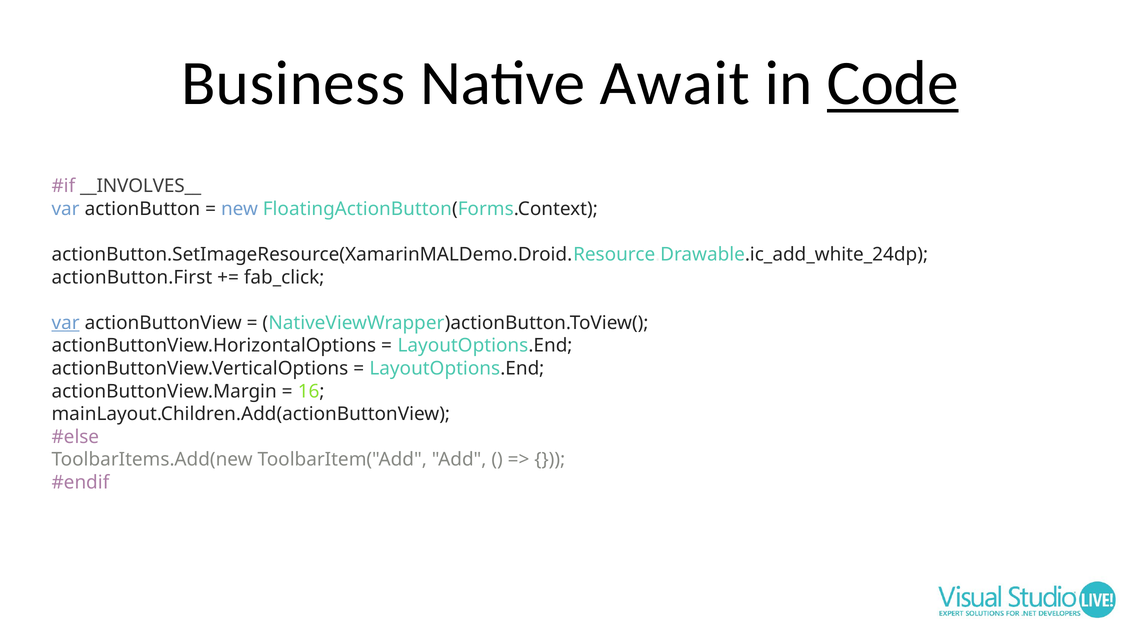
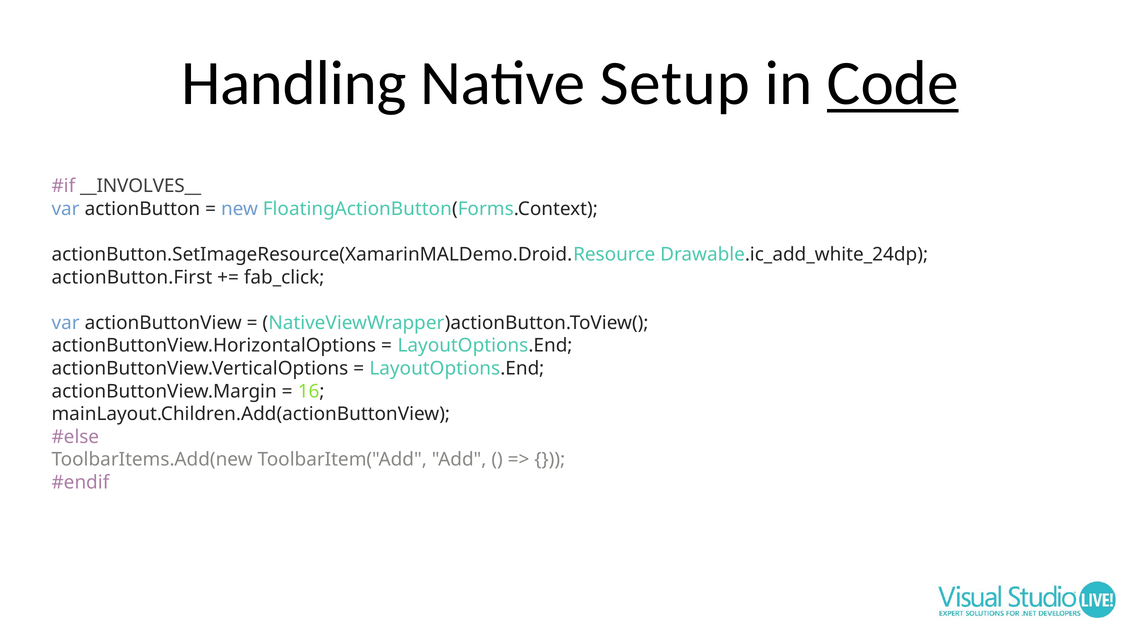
Business: Business -> Handling (294, 83)
Await: Await -> Setup (675, 83)
var underline: present -> none (66, 323)
